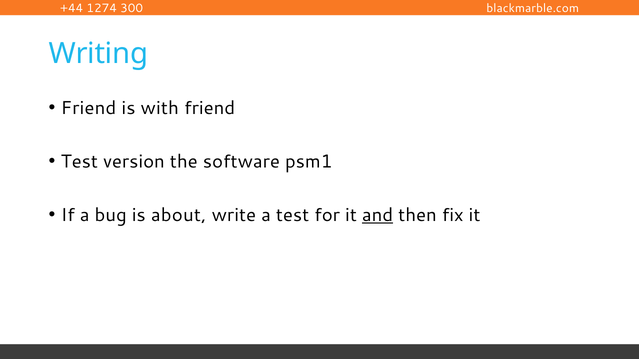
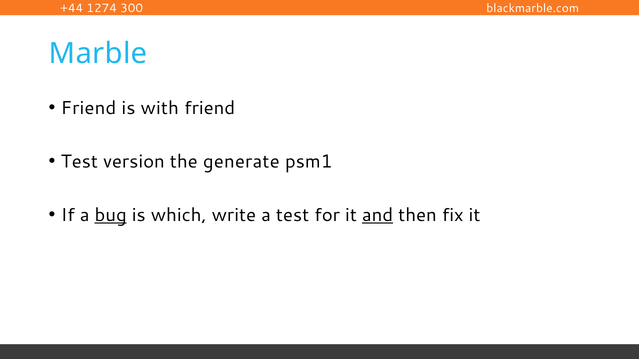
Writing: Writing -> Marble (98, 54)
software: software -> generate (241, 162)
bug underline: none -> present (111, 215)
about: about -> which (179, 215)
